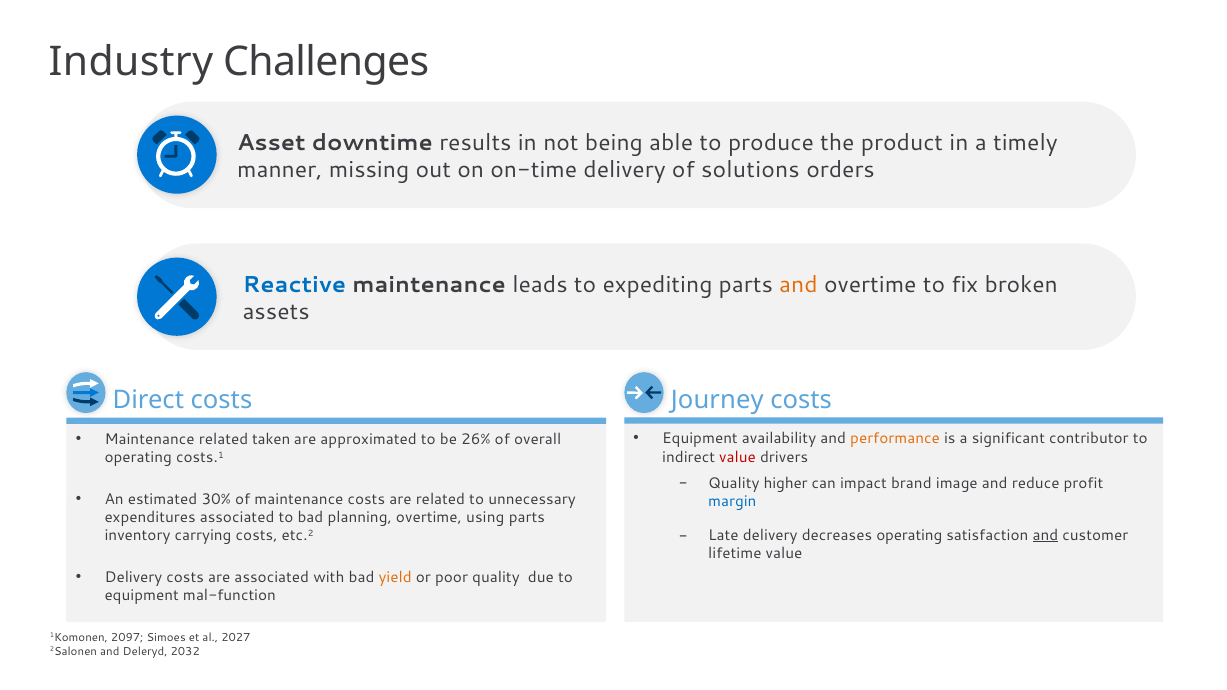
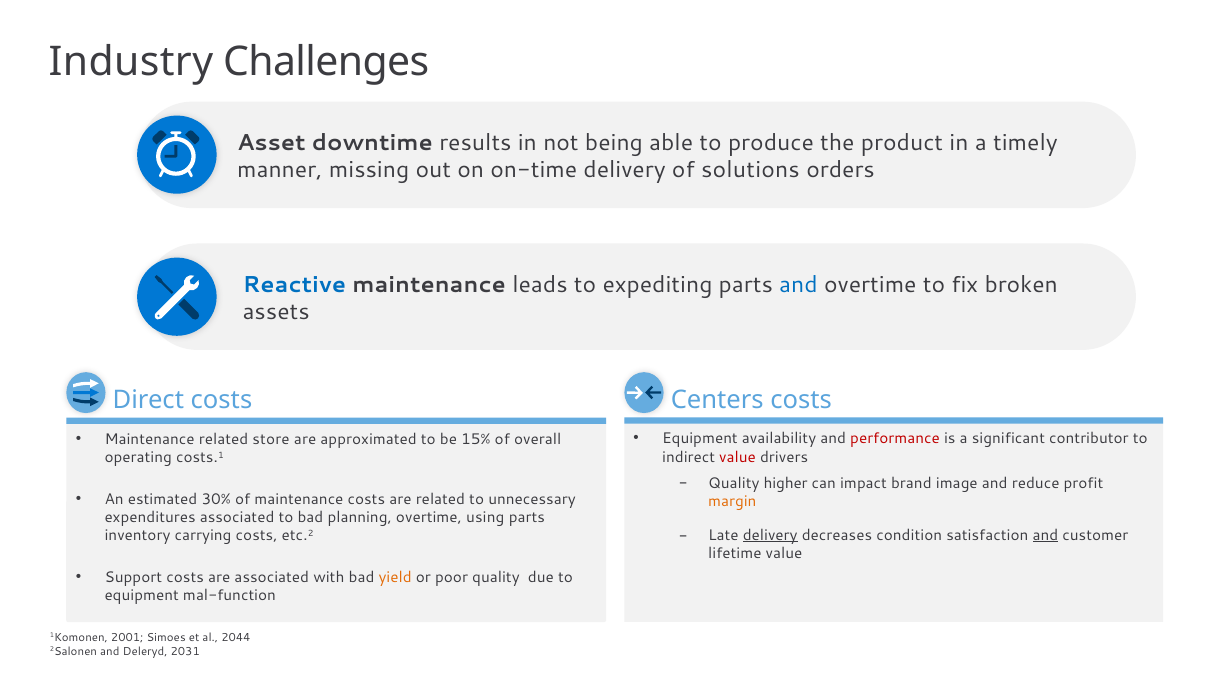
and colour: orange -> blue (799, 285)
Journey: Journey -> Centers (717, 400)
performance colour: orange -> red (895, 439)
taken: taken -> store (271, 439)
26%: 26% -> 15% (476, 439)
margin colour: blue -> orange (732, 502)
delivery underline: none -> present (770, 535)
decreases operating: operating -> condition (909, 535)
Delivery: Delivery -> Support (133, 577)
2097: 2097 -> 2001 (127, 638)
2027: 2027 -> 2044 (236, 638)
2032: 2032 -> 2031 (185, 652)
